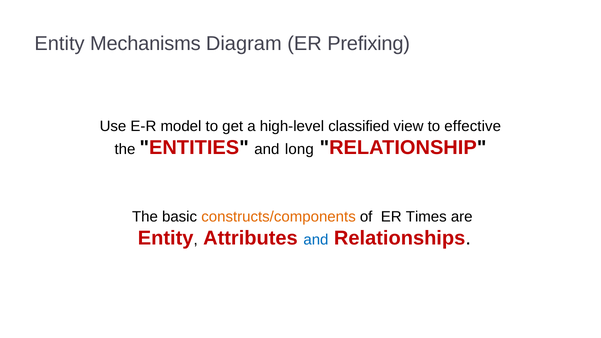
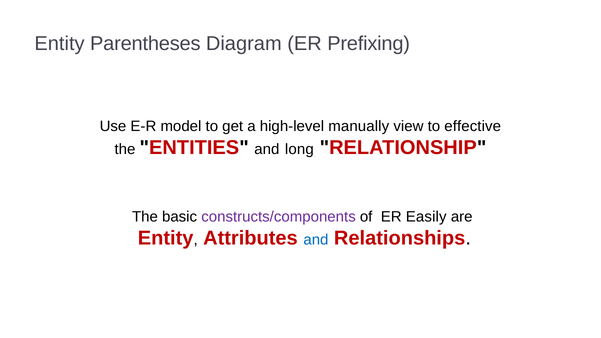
Mechanisms: Mechanisms -> Parentheses (145, 43)
classified: classified -> manually (359, 126)
constructs/components colour: orange -> purple (279, 217)
Times: Times -> Easily (426, 217)
